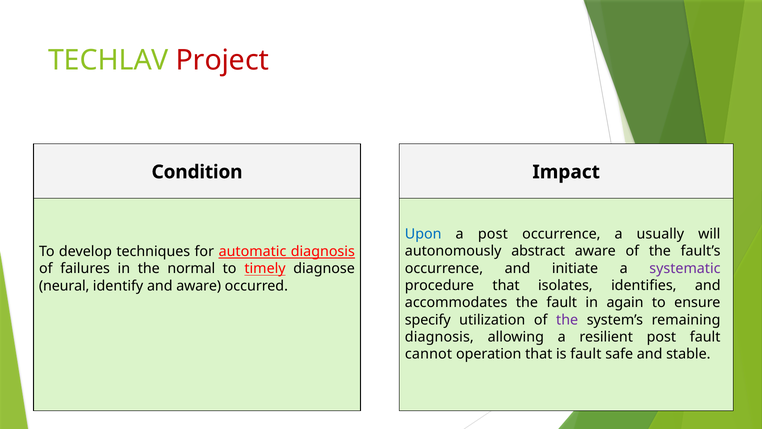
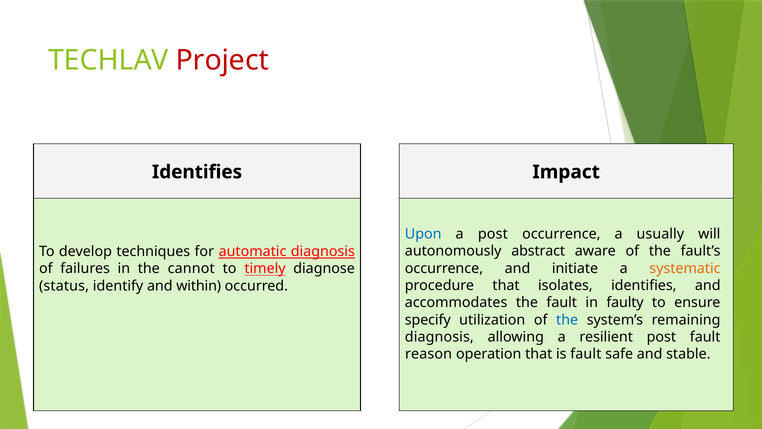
Condition: Condition -> Identifies (197, 172)
systematic colour: purple -> orange (685, 268)
normal: normal -> cannot (191, 268)
neural: neural -> status (64, 286)
and aware: aware -> within (199, 286)
again: again -> faulty (625, 302)
the colour: purple -> blue (567, 320)
cannot: cannot -> reason (429, 354)
